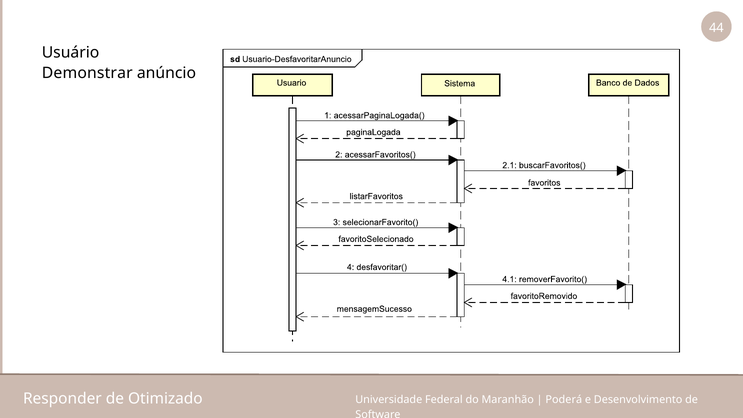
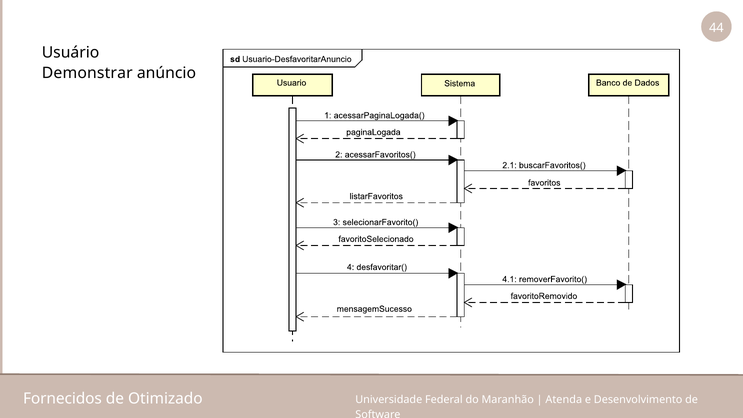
Responder: Responder -> Fornecidos (62, 399)
Poderá: Poderá -> Atenda (564, 399)
